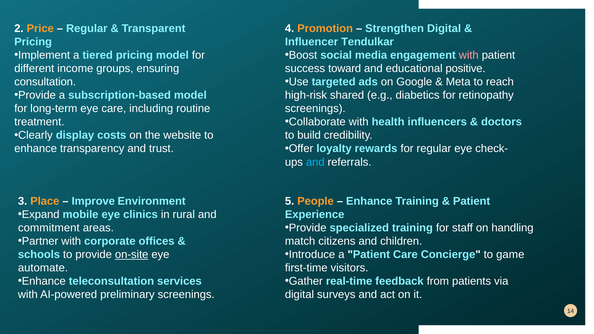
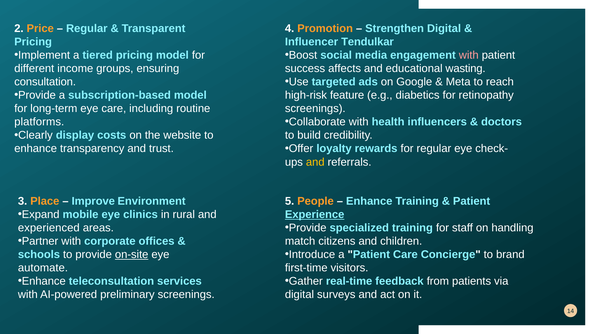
toward: toward -> affects (345, 68)
positive: positive -> wasting (466, 68)
shared: shared -> feature (347, 95)
treatment: treatment -> platforms (39, 122)
and colour: light blue -> yellow (315, 162)
Experience underline: none -> present (315, 215)
commitment: commitment -> experienced (49, 228)
game: game -> brand (510, 255)
